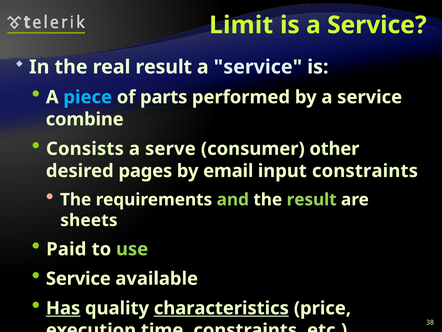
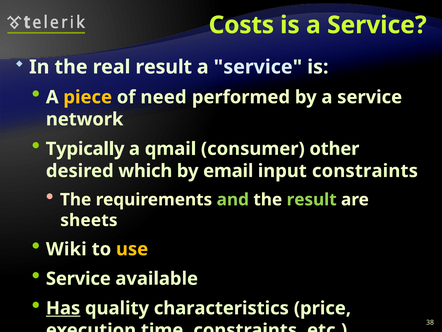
Limit: Limit -> Costs (241, 25)
piece colour: light blue -> yellow (88, 97)
parts: parts -> need (164, 97)
combine: combine -> network (85, 119)
Consists: Consists -> Typically (85, 149)
serve: serve -> qmail (170, 149)
pages: pages -> which (145, 171)
Paid: Paid -> Wiki (66, 249)
use colour: light green -> yellow (132, 249)
characteristics underline: present -> none (221, 308)
